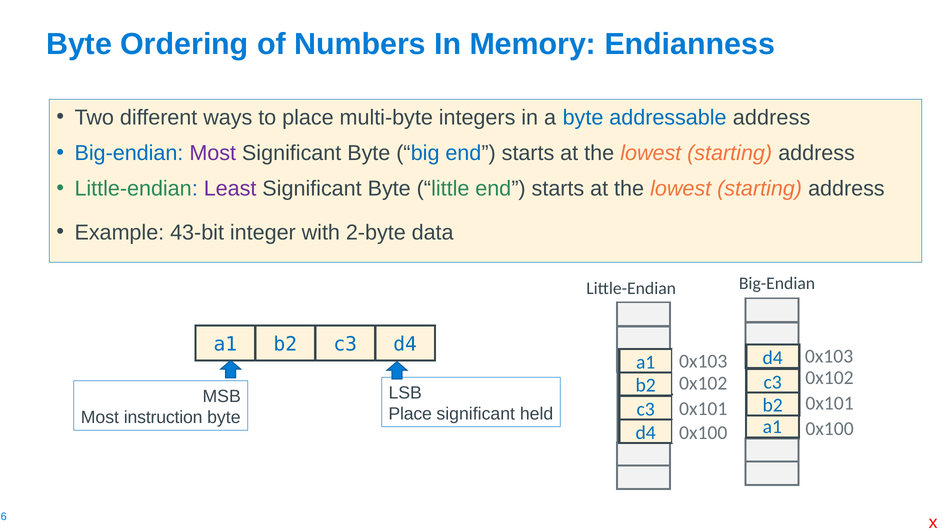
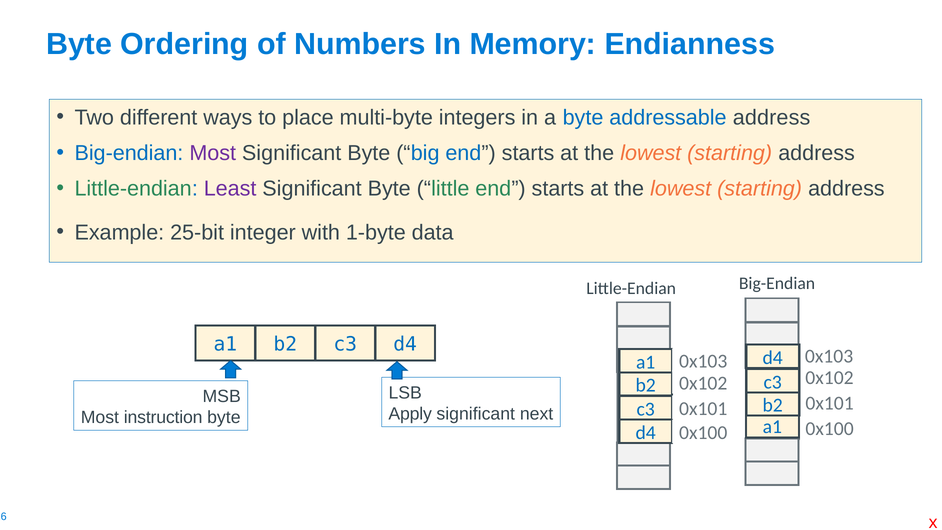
43-bit: 43-bit -> 25-bit (197, 232)
2-byte: 2-byte -> 1-byte (376, 232)
Place: Place -> Apply (410, 414)
held: held -> next (537, 414)
